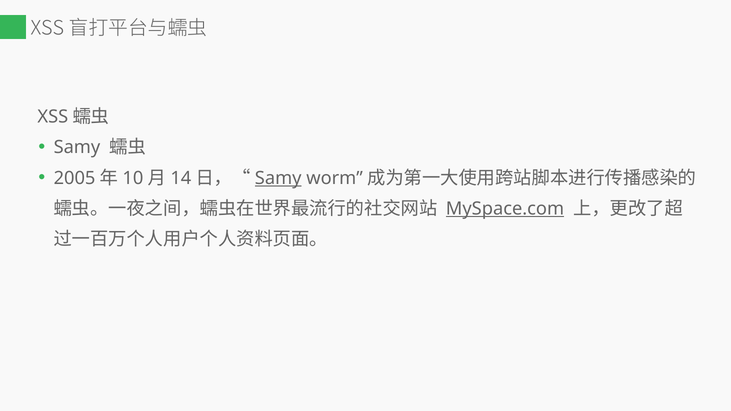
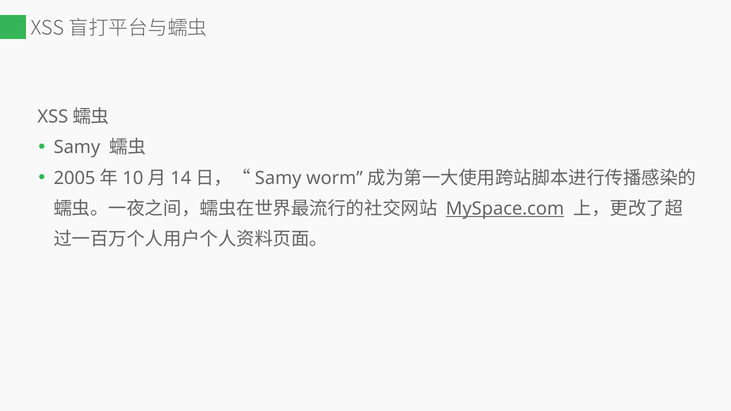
Samy underline: present -> none (278, 178)
